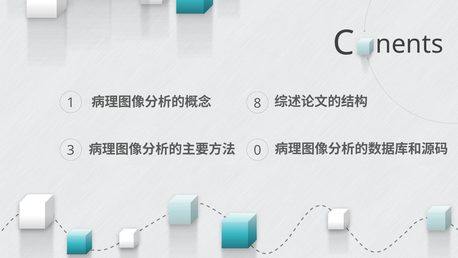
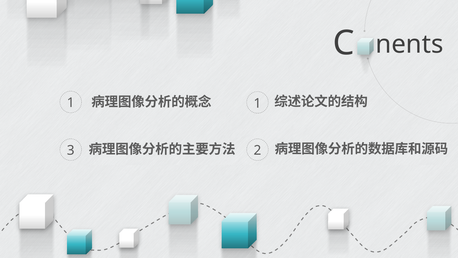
8: 8 -> 1 (257, 103)
0: 0 -> 2 (257, 150)
